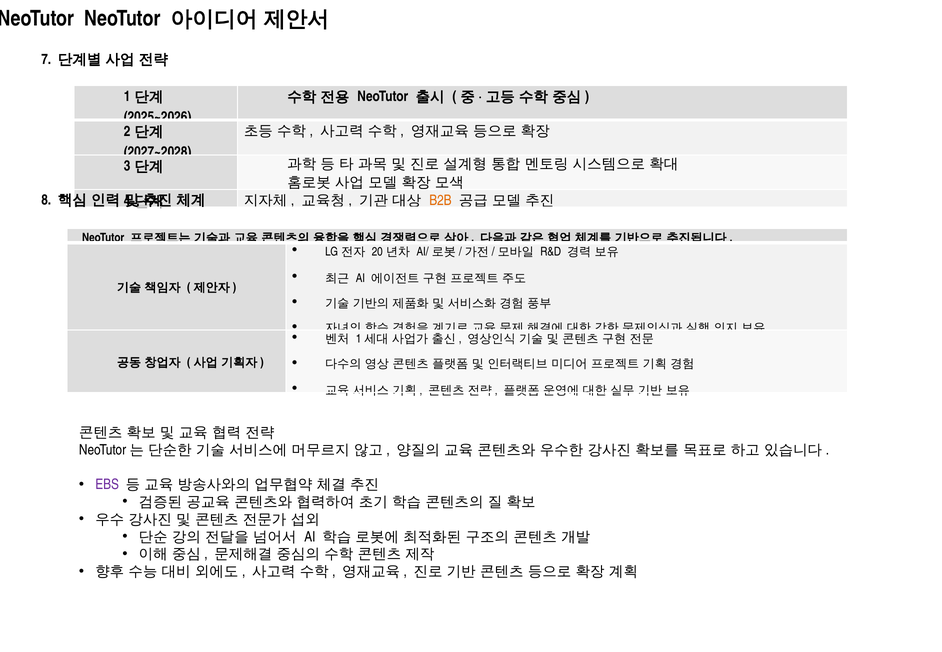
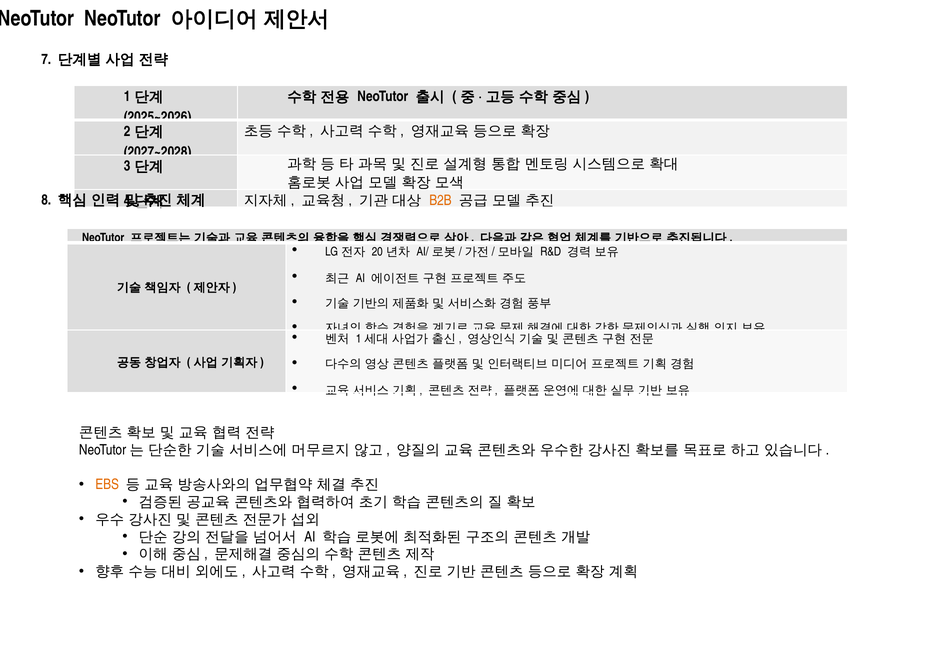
EBS colour: purple -> orange (107, 485)
